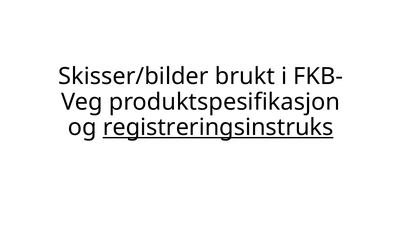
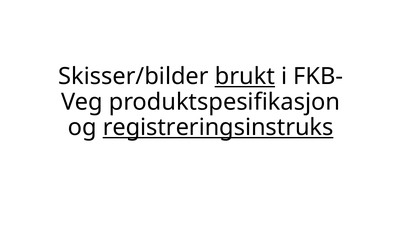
brukt underline: none -> present (245, 76)
